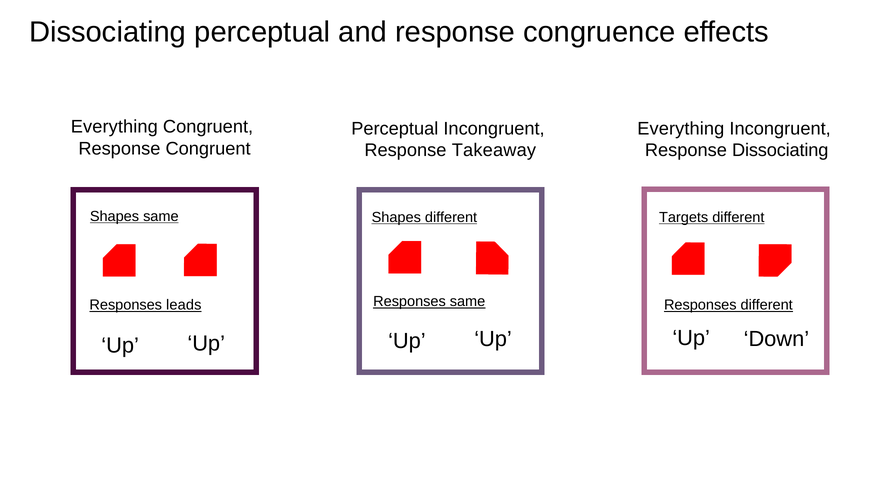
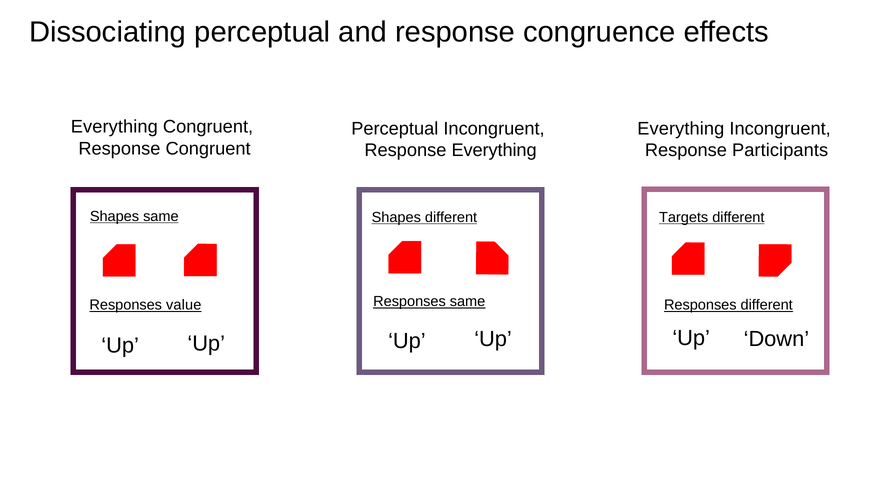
Response Takeaway: Takeaway -> Everything (494, 150)
Response Dissociating: Dissociating -> Participants (780, 150)
leads: leads -> value (184, 305)
